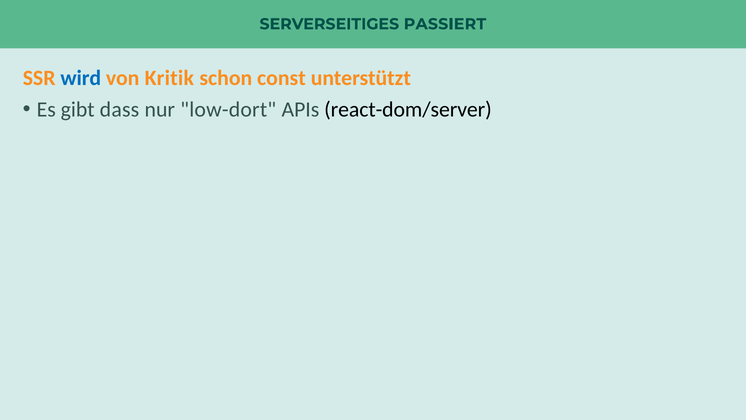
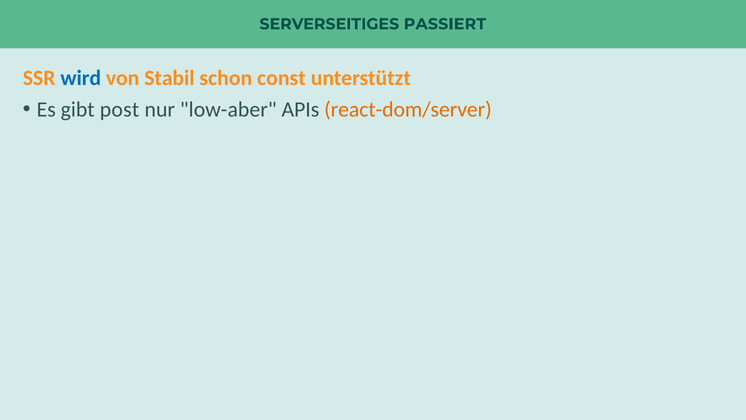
Kritik: Kritik -> Stabil (169, 78)
dass: dass -> post (119, 109)
low-dort: low-dort -> low-aber (228, 109)
react-dom/server colour: black -> orange (408, 109)
